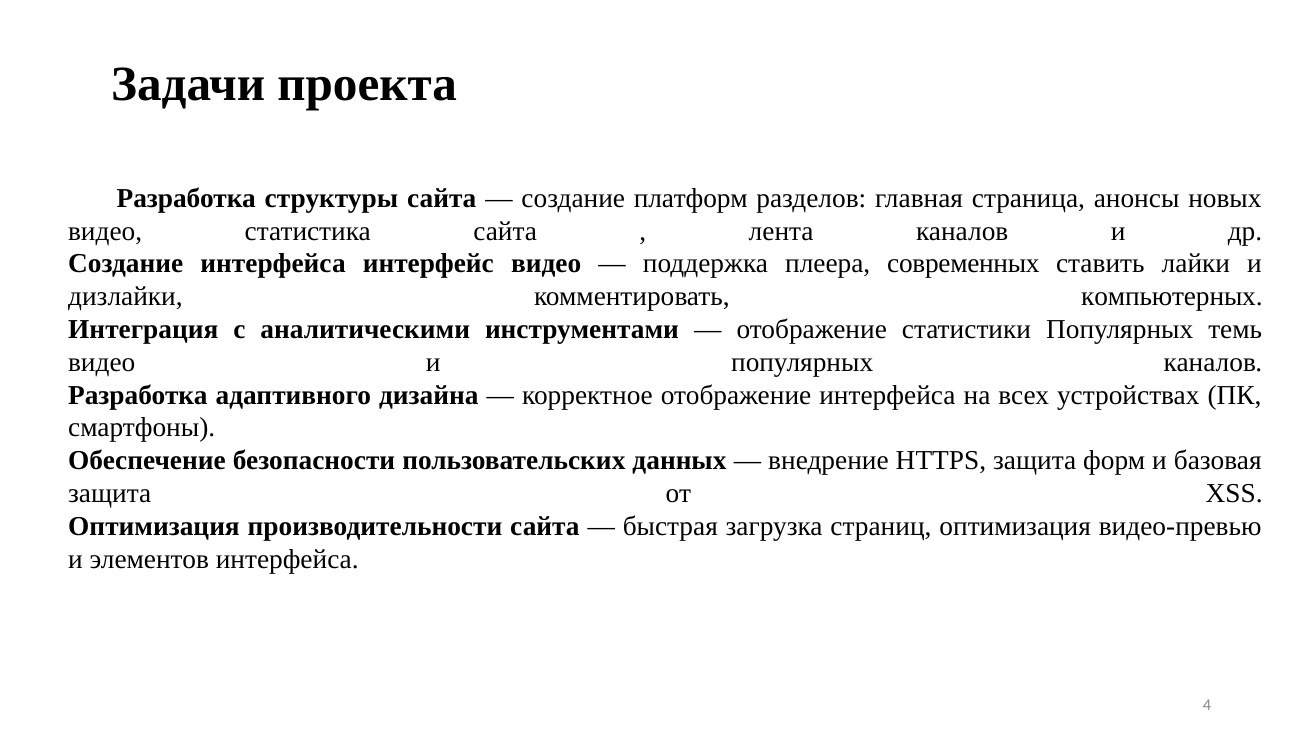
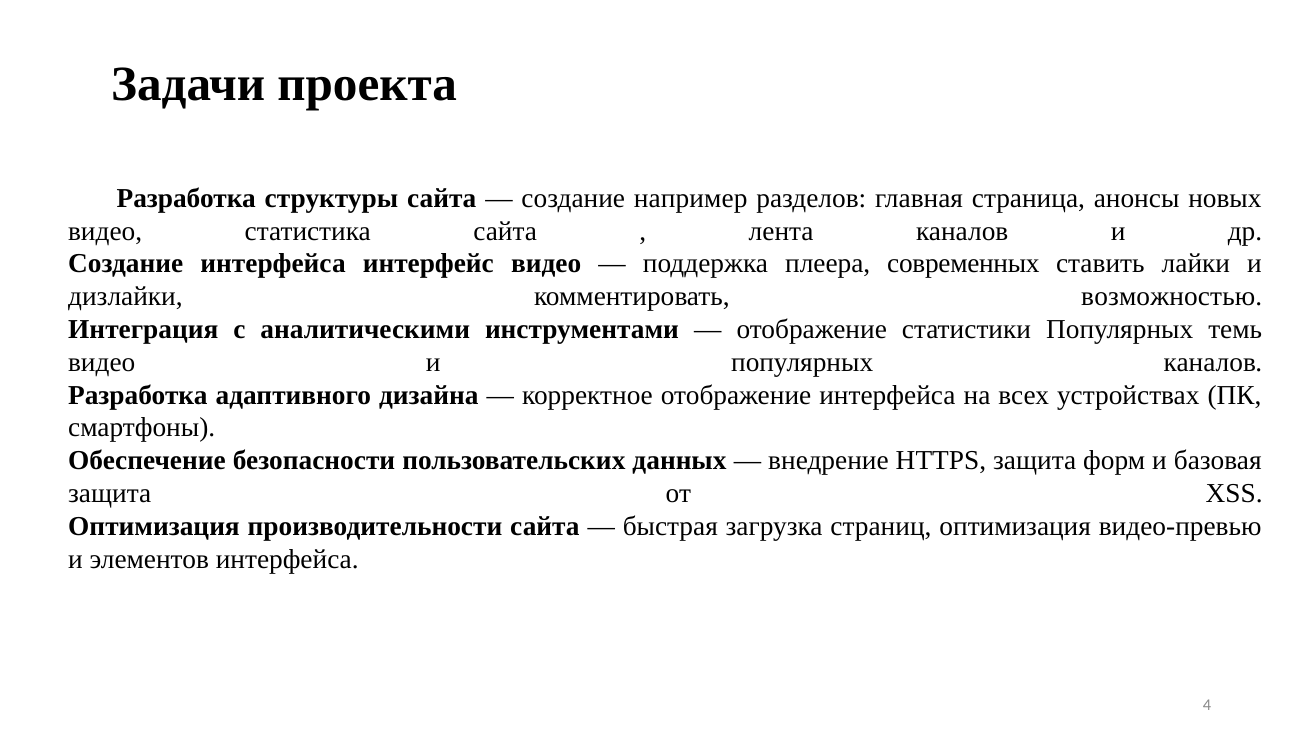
платформ: платформ -> например (691, 198)
компьютерных: компьютерных -> возможностью (1172, 296)
